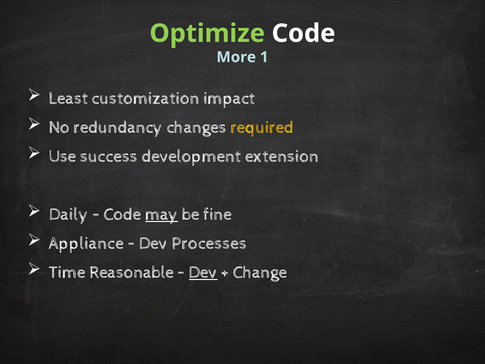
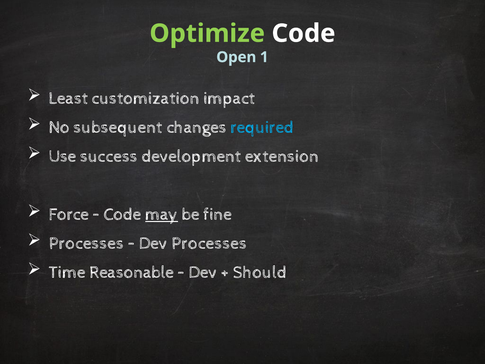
More: More -> Open (236, 57)
redundancy: redundancy -> subsequent (118, 127)
required colour: yellow -> light blue (262, 127)
Daily: Daily -> Force (69, 214)
Appliance: Appliance -> Processes (86, 243)
Dev underline: present -> none (203, 272)
Change: Change -> Should (260, 272)
